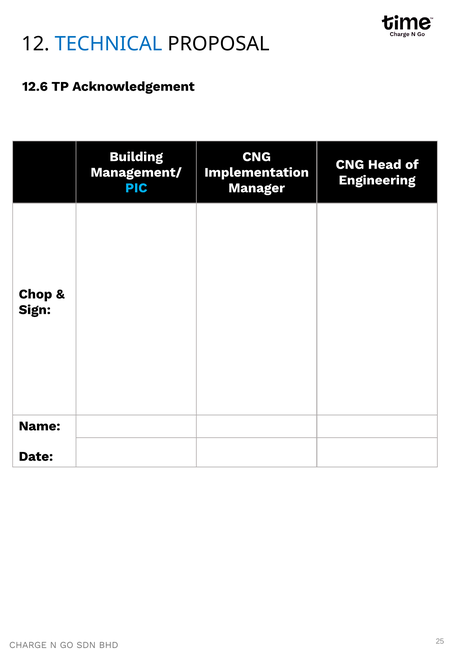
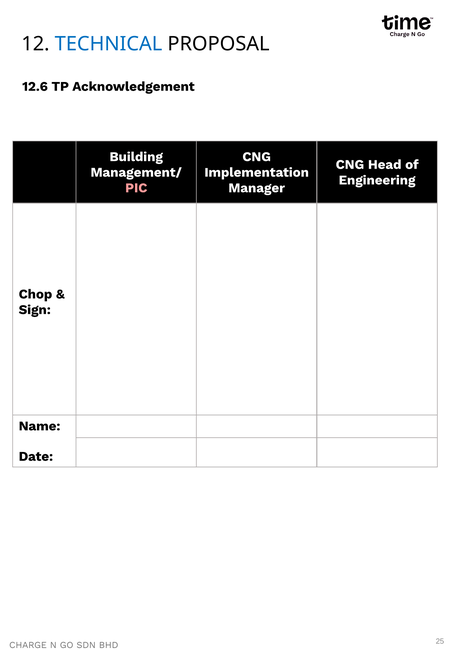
PIC colour: light blue -> pink (136, 188)
